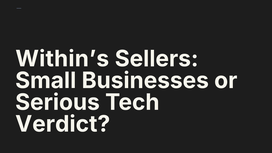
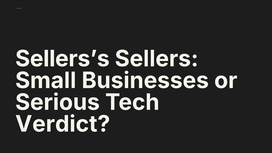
Within’s: Within’s -> Sellers’s (62, 59)
